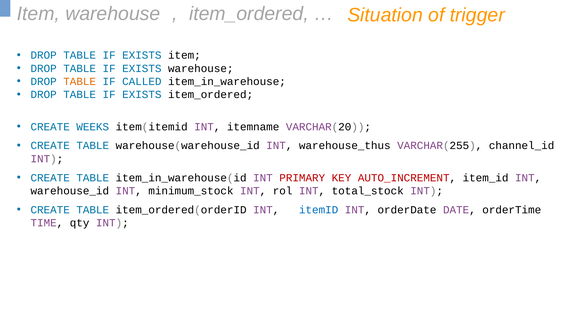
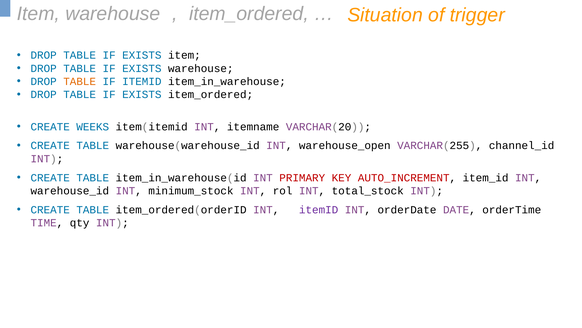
IF CALLED: CALLED -> ITEMID (142, 81)
warehouse_thus: warehouse_thus -> warehouse_open (345, 145)
itemID colour: blue -> purple (319, 209)
